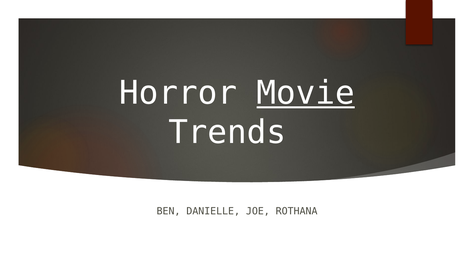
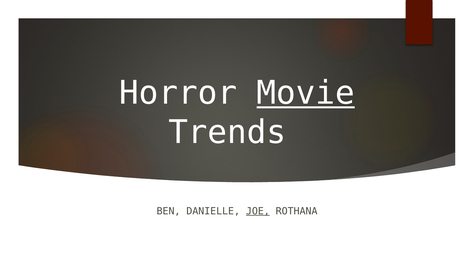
JOE underline: none -> present (258, 211)
